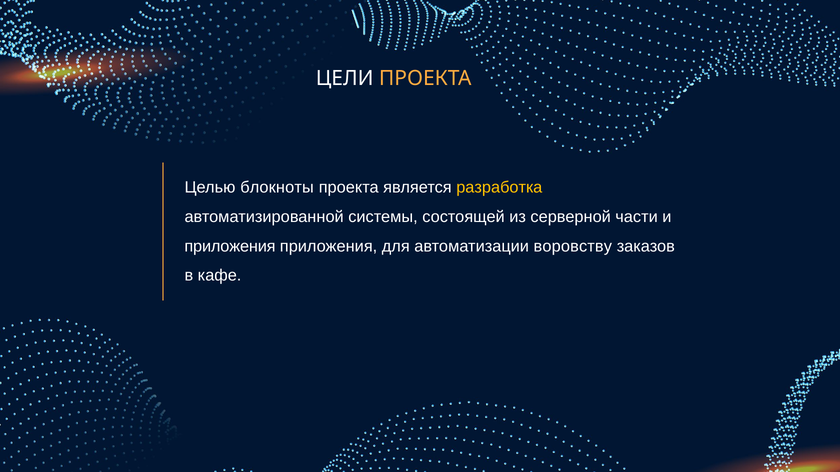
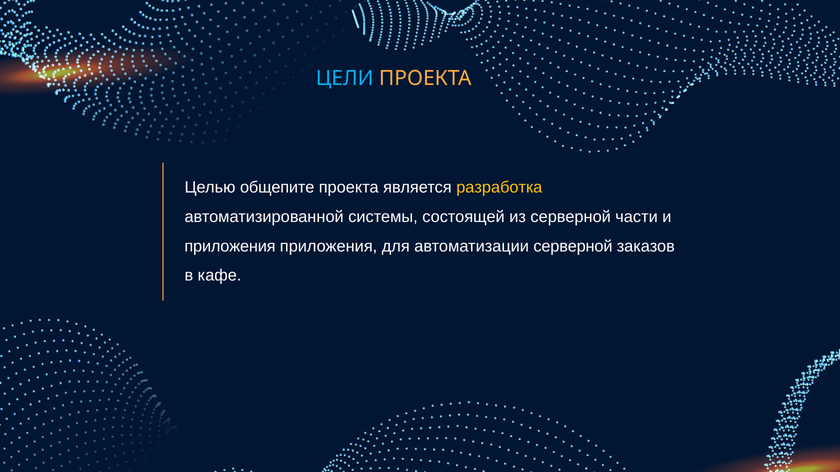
ЦЕЛИ colour: white -> light blue (345, 78)
блокноты: блокноты -> общепите (277, 188)
автоматизации воровству: воровству -> серверной (573, 246)
